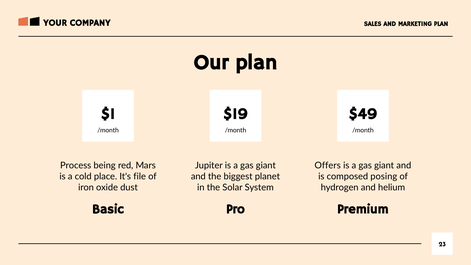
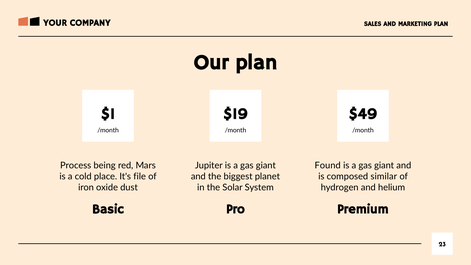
Offers: Offers -> Found (328, 166)
posing: posing -> similar (384, 177)
